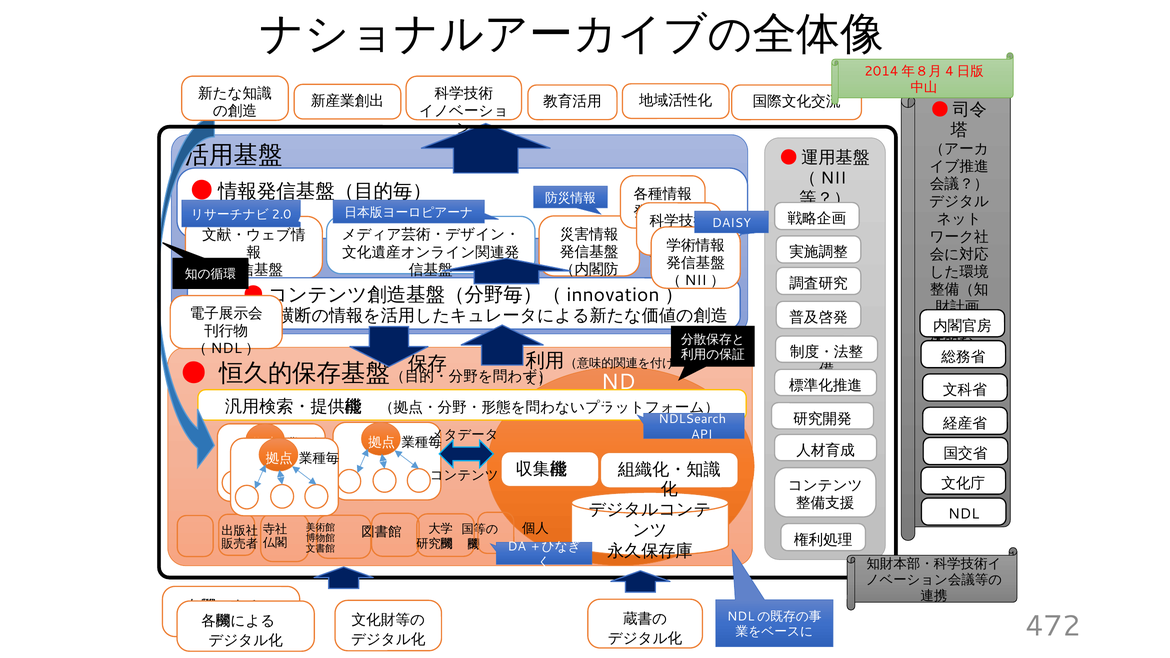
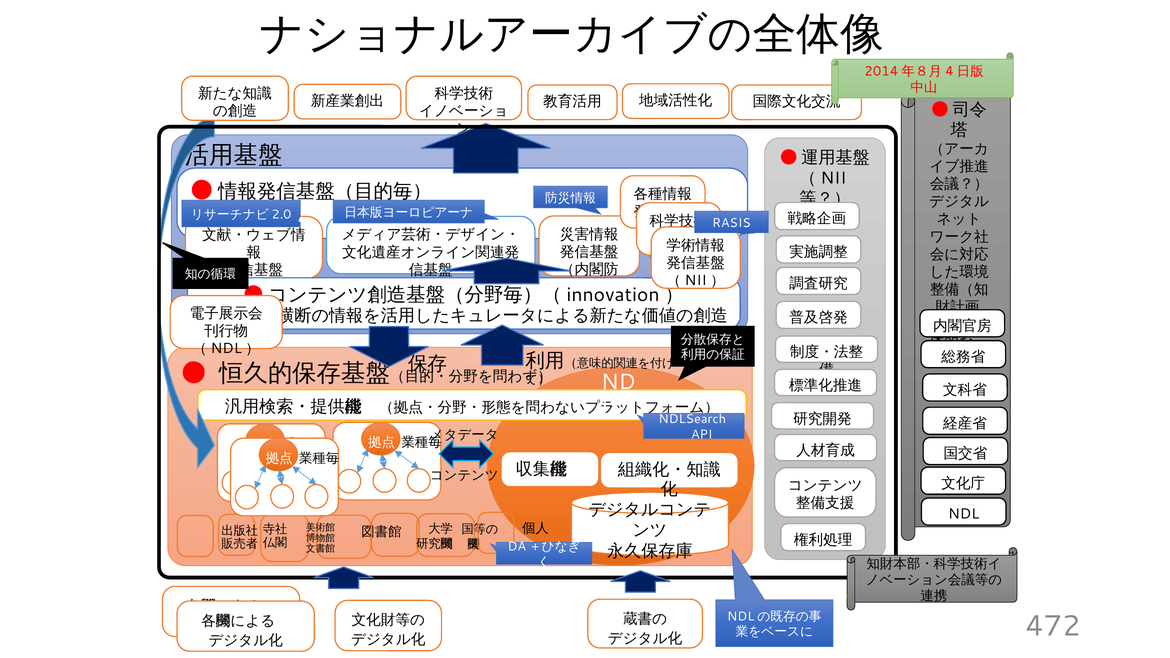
DAISY: DAISY -> RASIS (731, 223)
